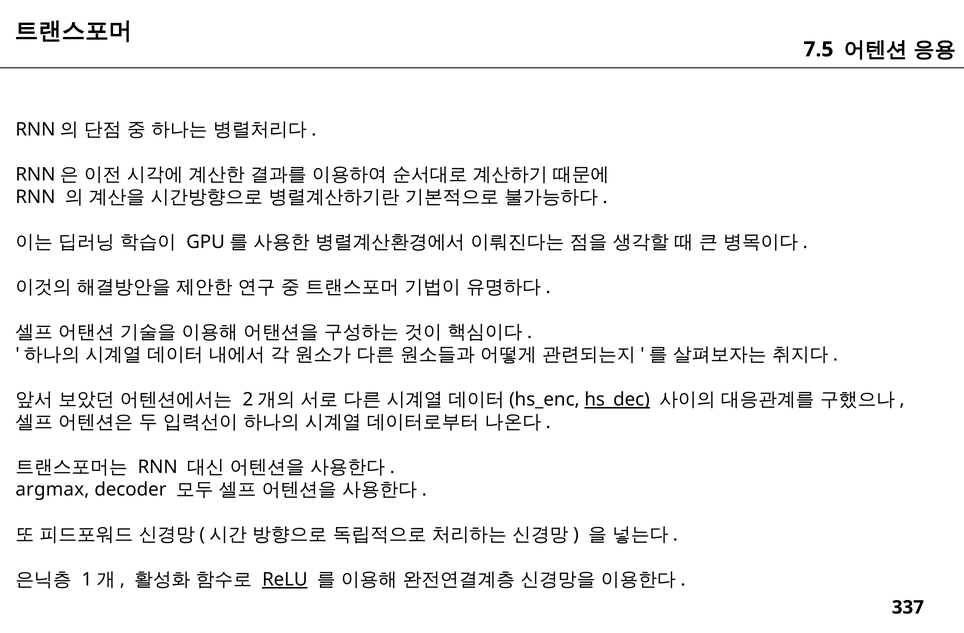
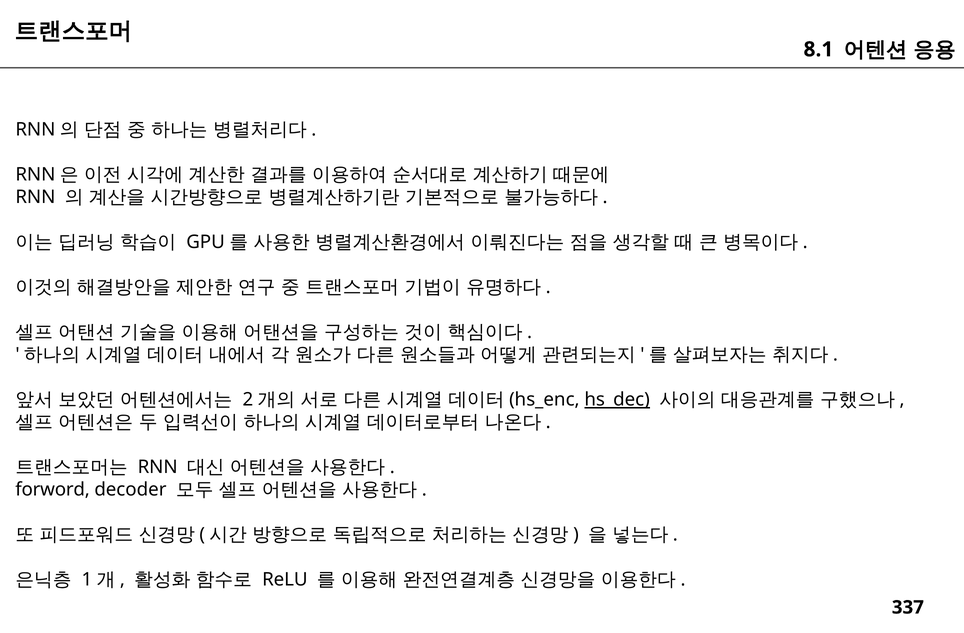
7.5: 7.5 -> 8.1 (818, 49)
argmax: argmax -> forword (53, 490)
ReLU underline: present -> none (285, 580)
